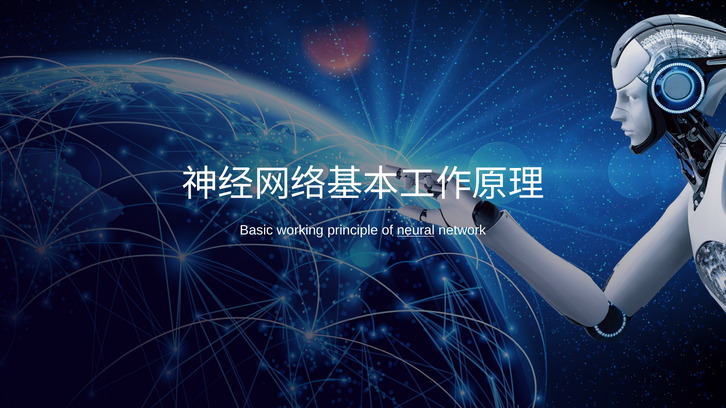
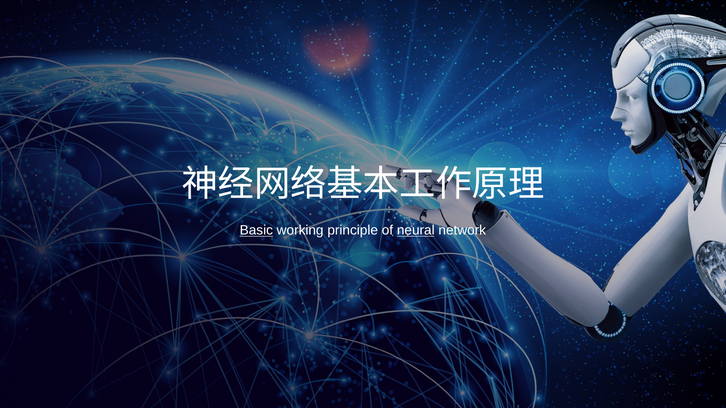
Basic underline: none -> present (256, 231)
